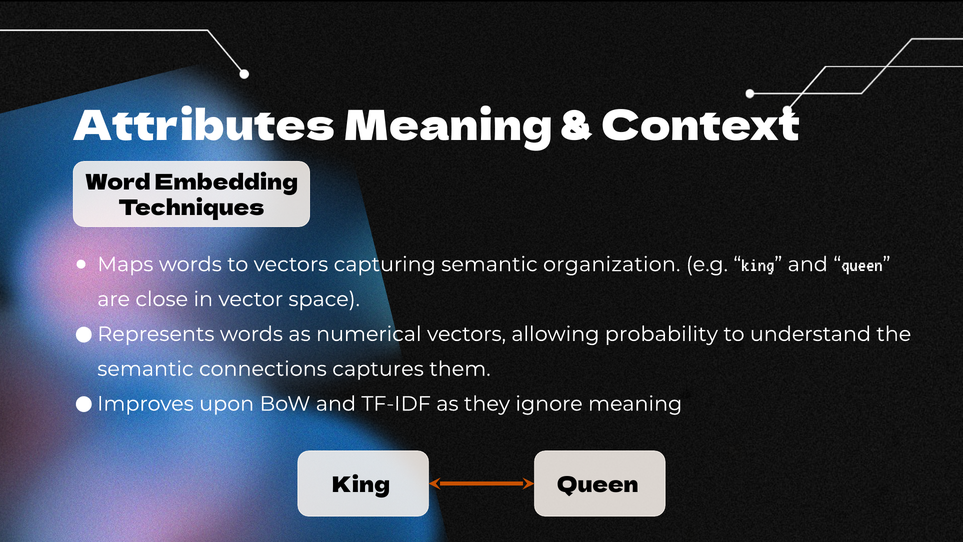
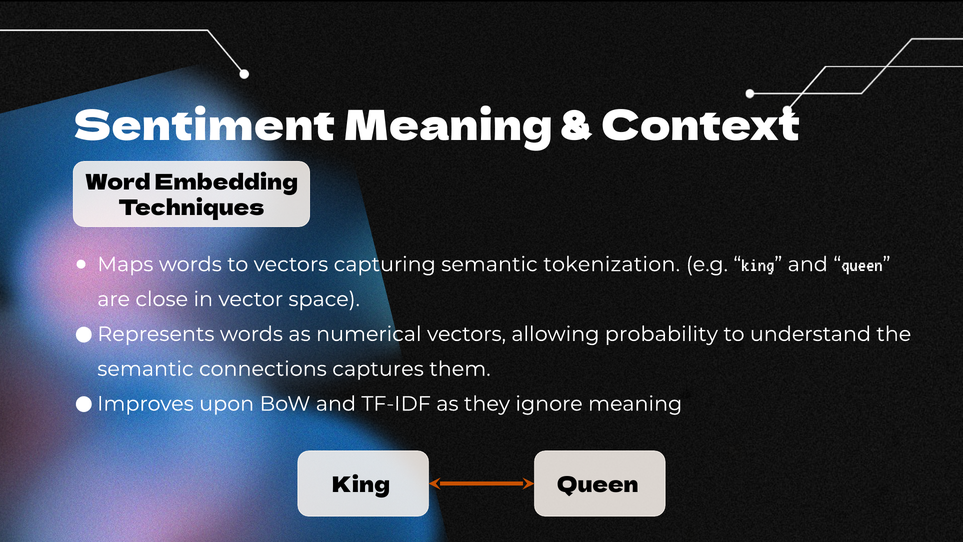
Attributes: Attributes -> Sentiment (204, 127)
organization: organization -> tokenization (612, 264)
